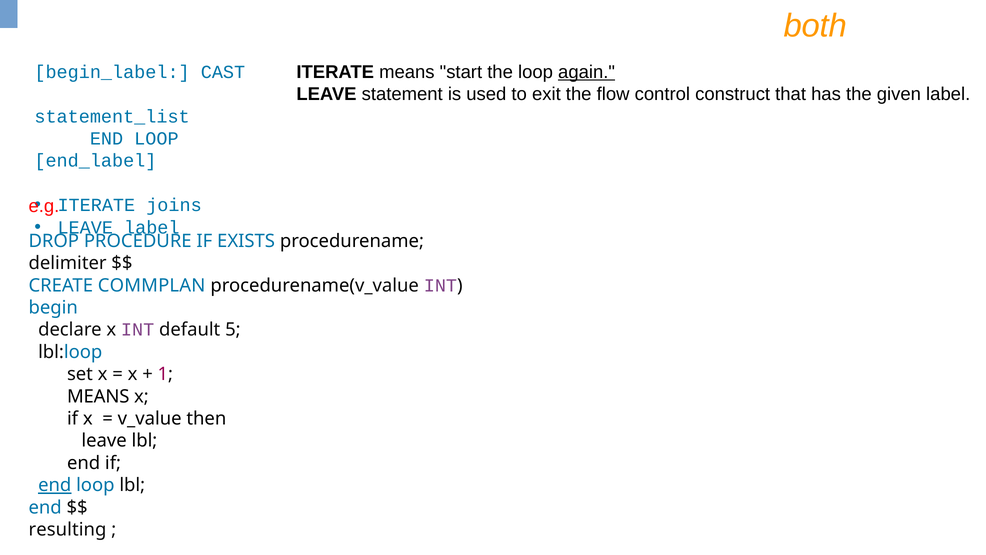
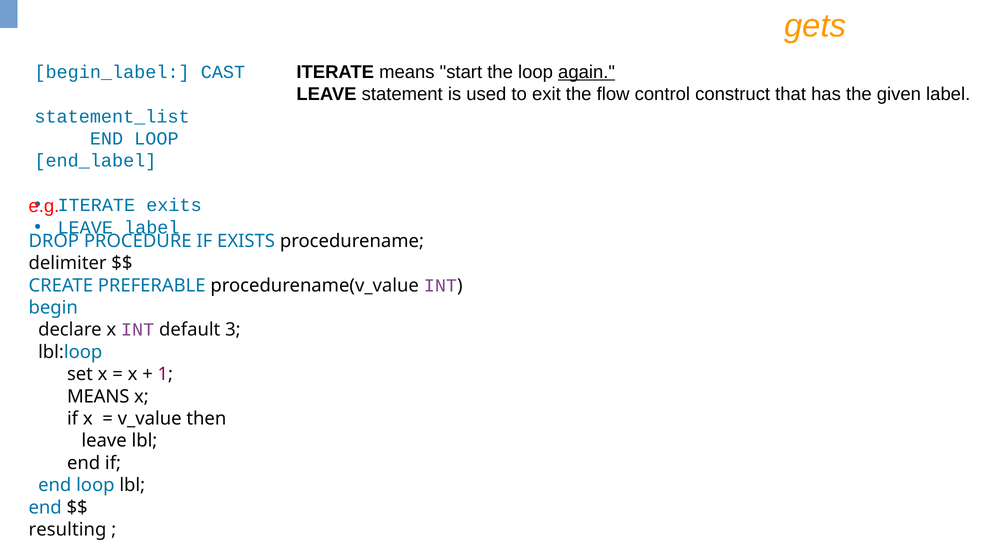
both: both -> gets (815, 26)
joins: joins -> exits (174, 205)
COMMPLAN: COMMPLAN -> PREFERABLE (152, 285)
5: 5 -> 3 (233, 330)
end underline: present -> none (55, 485)
